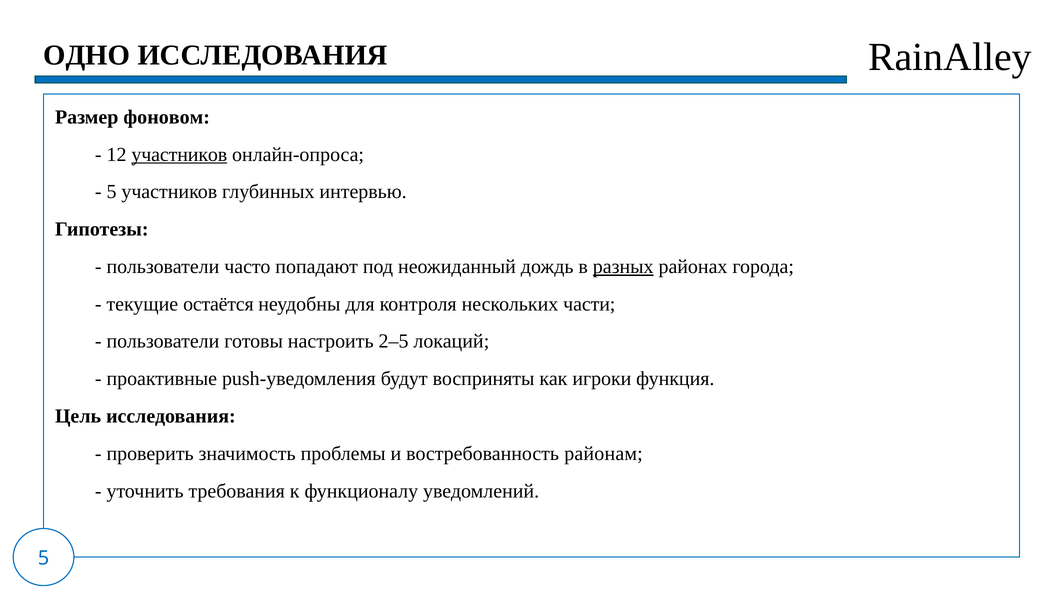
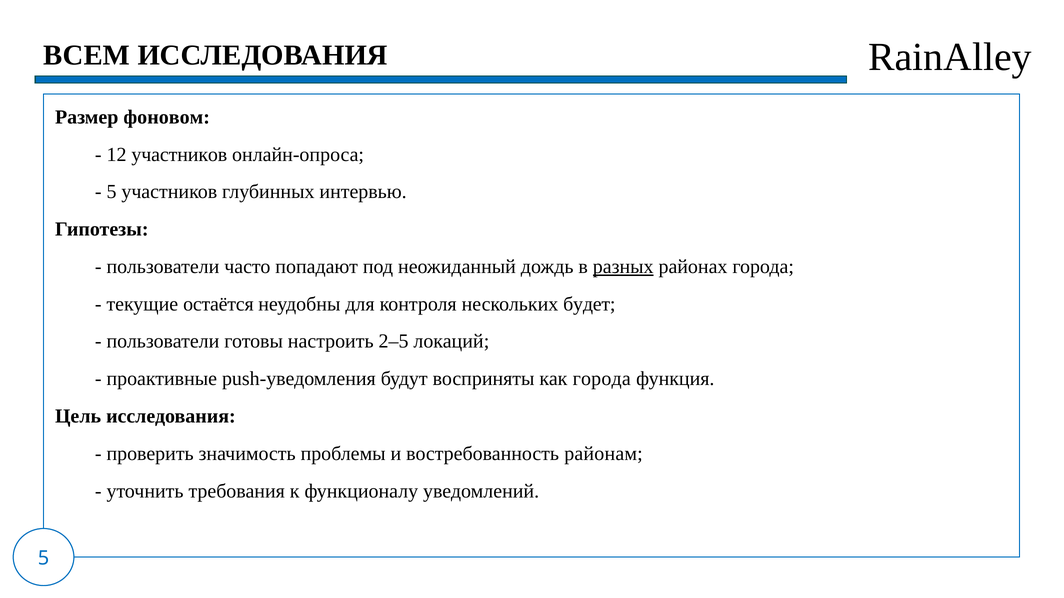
ОДНО: ОДНО -> ВСЕМ (87, 55)
участников underline: present -> none (179, 155)
части: части -> будет (589, 304)
как игроки: игроки -> города (602, 379)
